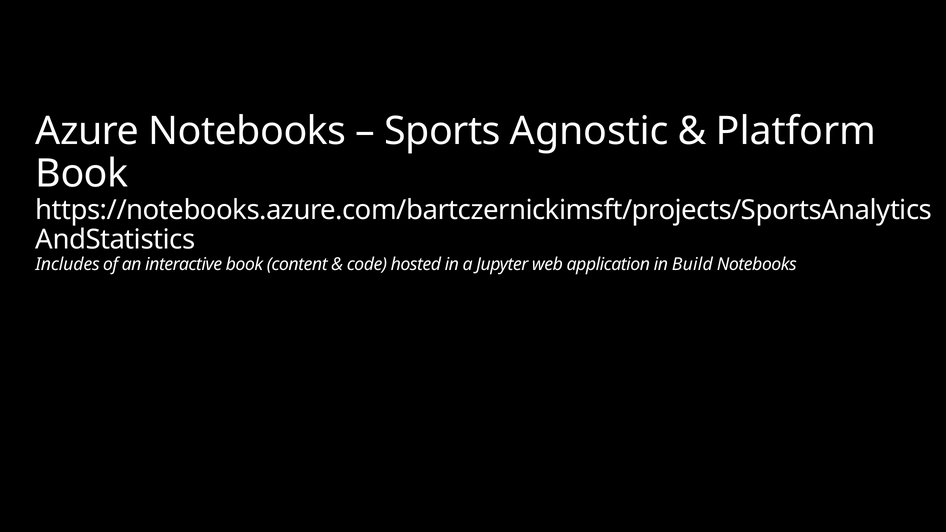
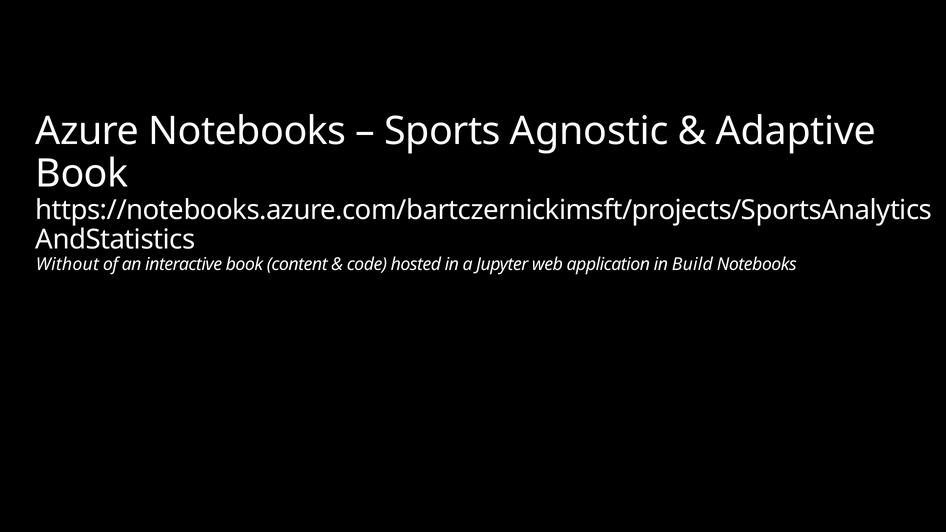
Platform: Platform -> Adaptive (796, 131)
Includes: Includes -> Without (67, 264)
